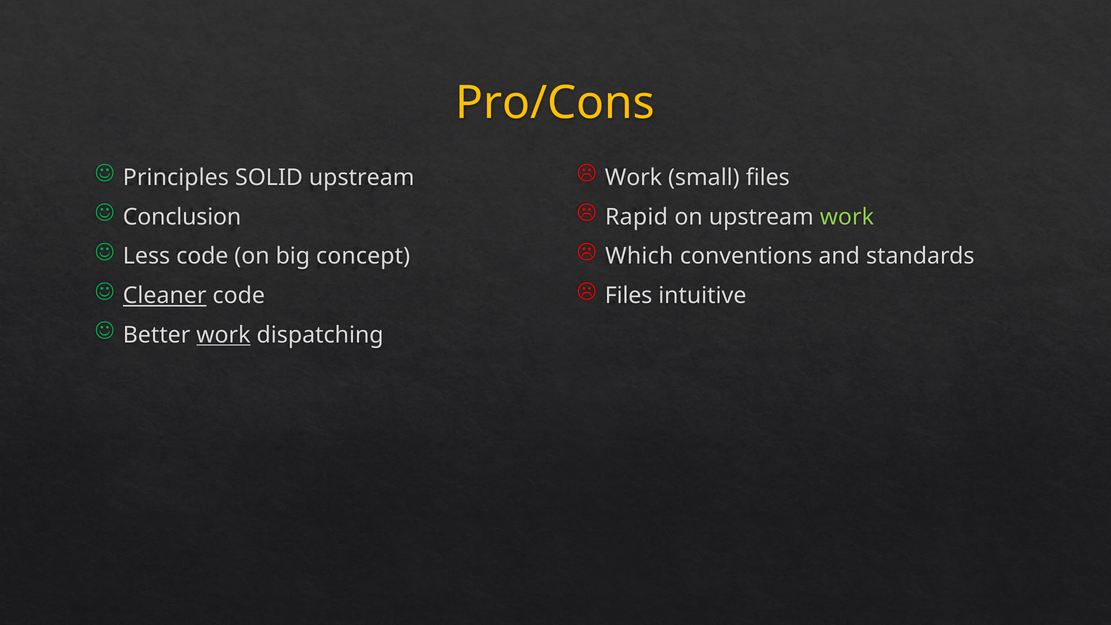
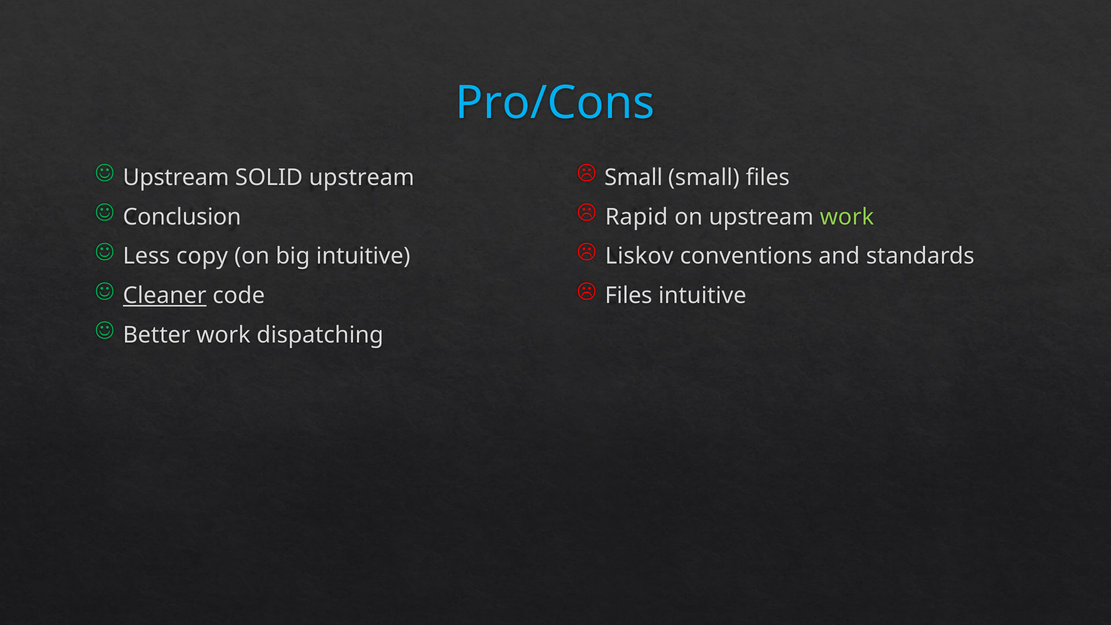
Pro/Cons colour: yellow -> light blue (555, 103)
Principles: Principles -> Upstream (176, 178)
Work: Work -> Small (634, 178)
Less code: code -> copy (202, 256)
big concept: concept -> intuitive (363, 256)
Which: Which -> Liskov (639, 256)
work underline: present -> none (223, 335)
